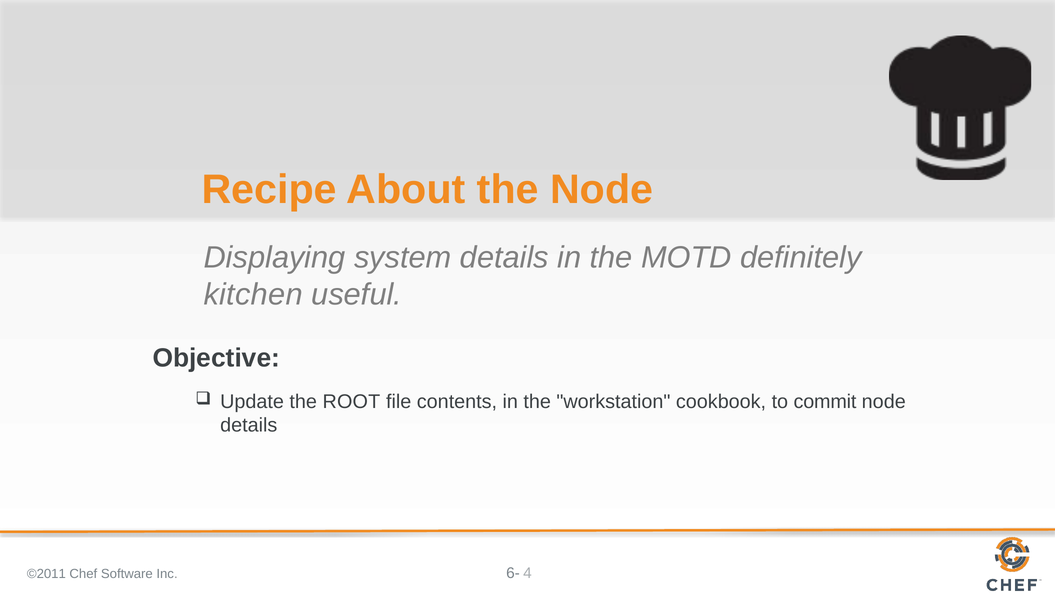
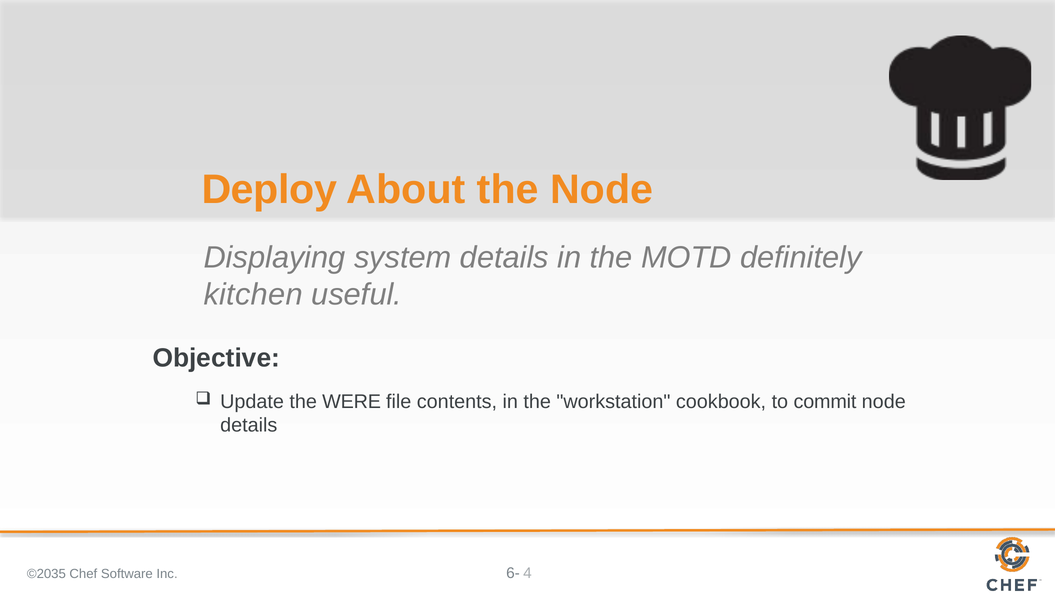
Recipe: Recipe -> Deploy (269, 190)
ROOT: ROOT -> WERE (352, 402)
©2011: ©2011 -> ©2035 (46, 574)
